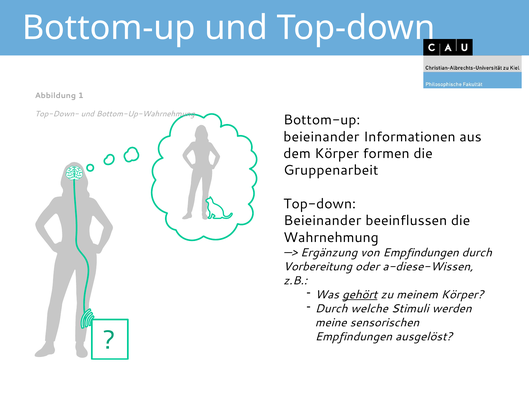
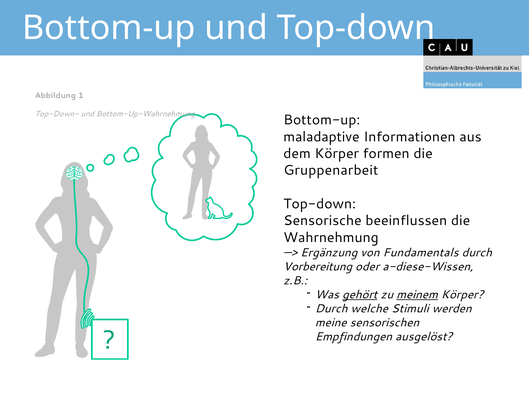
beieinander: beieinander -> maladaptive (321, 137)
Beieinander: Beieinander -> Sensorische (322, 221)
von Empfindungen: Empfindungen -> Fundamentals (421, 253)
meinem underline: none -> present (417, 295)
